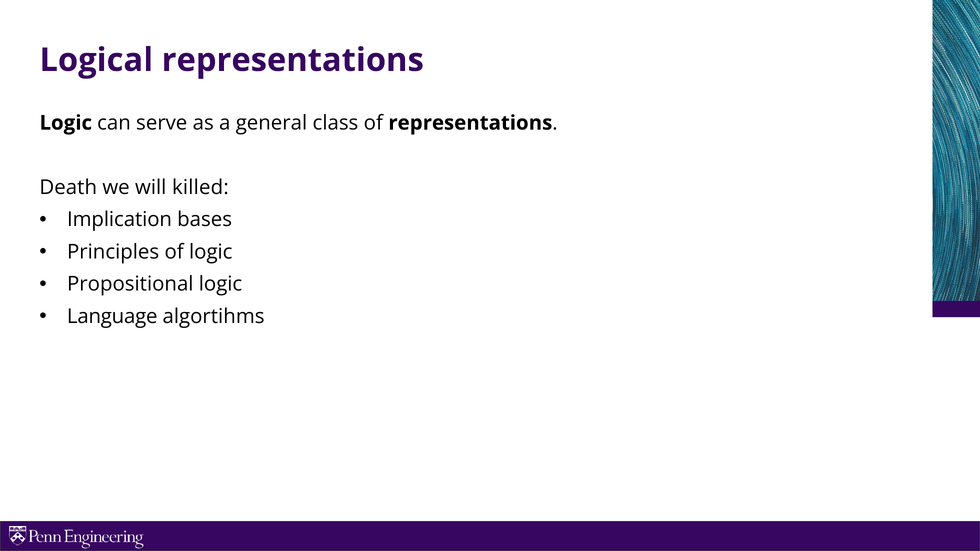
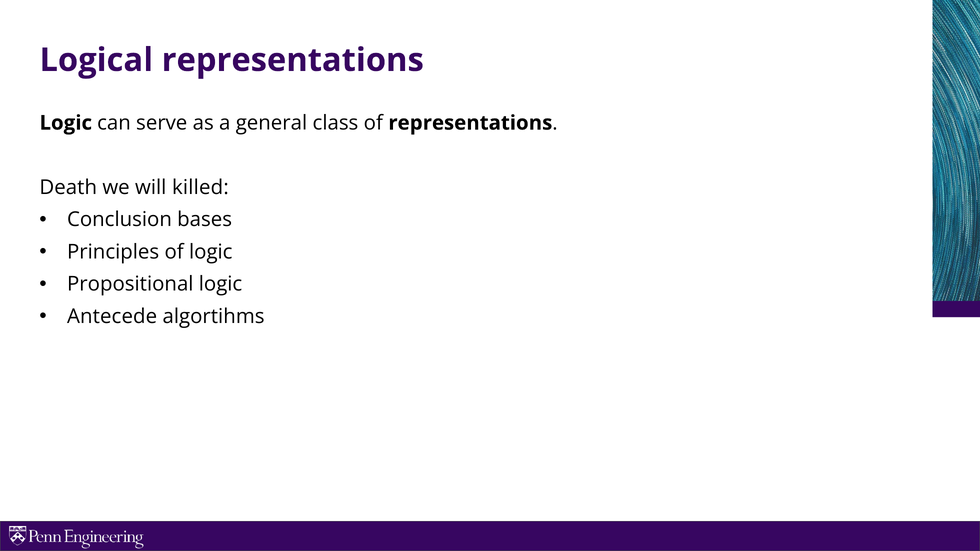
Implication: Implication -> Conclusion (119, 220)
Language: Language -> Antecede (112, 317)
